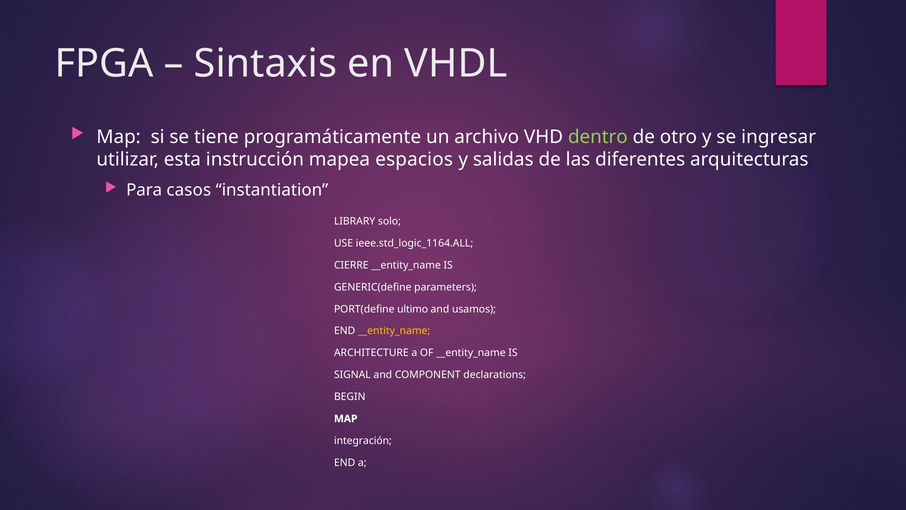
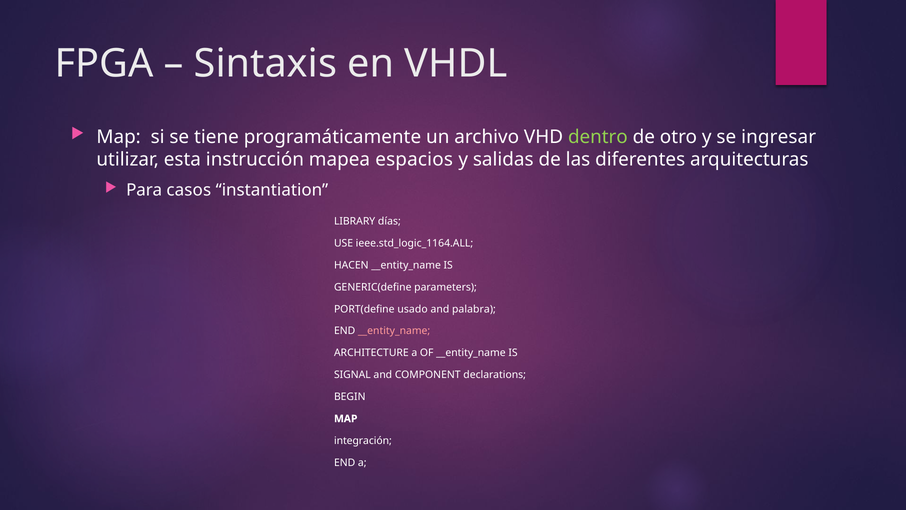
solo: solo -> días (389, 221)
CIERRE: CIERRE -> HACEN (351, 265)
ultimo: ultimo -> usado (413, 309)
usamos: usamos -> palabra (474, 309)
__entity_name colour: yellow -> pink (394, 331)
